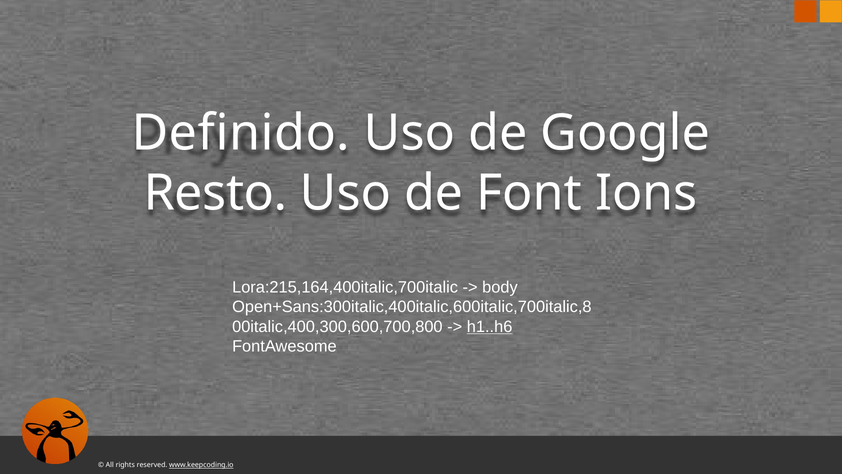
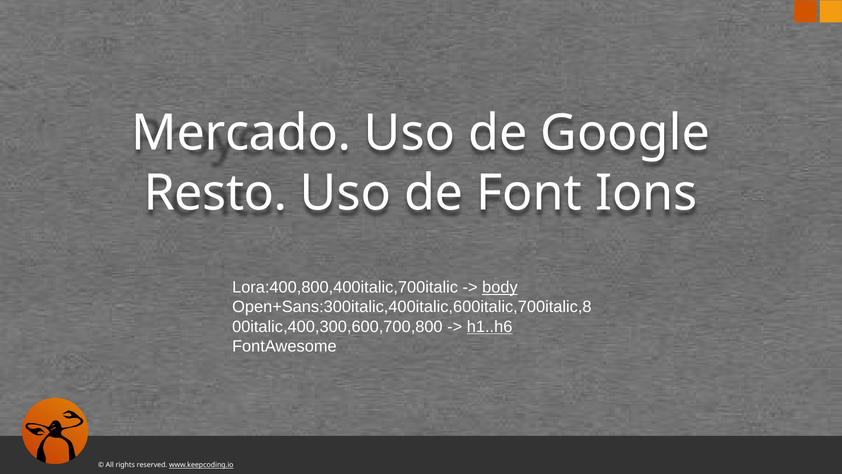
Definido: Definido -> Mercado (241, 133)
Lora:215,164,400italic,700italic: Lora:215,164,400italic,700italic -> Lora:400,800,400italic,700italic (345, 287)
body underline: none -> present (500, 287)
